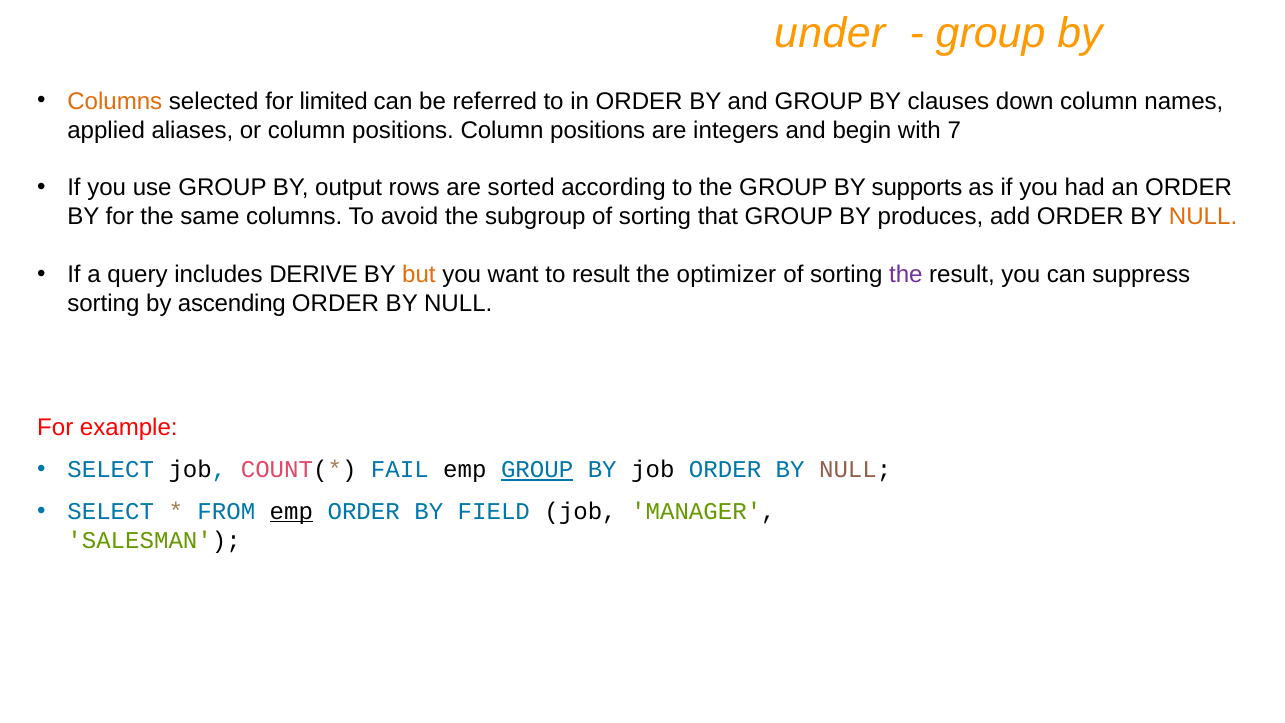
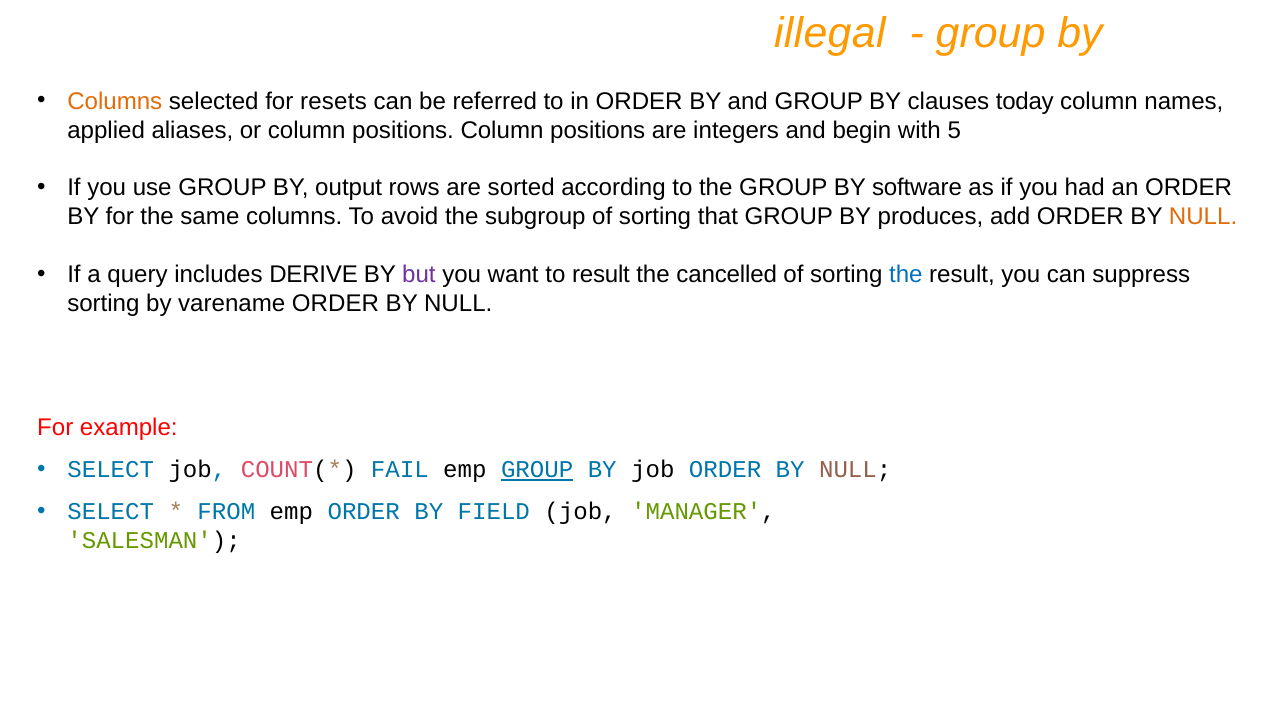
under: under -> illegal (830, 33)
limited: limited -> resets (333, 101)
down: down -> today (1025, 101)
7: 7 -> 5 (954, 130)
supports: supports -> software (917, 188)
but colour: orange -> purple (419, 275)
optimizer: optimizer -> cancelled (727, 275)
the colour: purple -> blue (906, 275)
ascending: ascending -> varename (232, 304)
emp underline: present -> none (291, 511)
